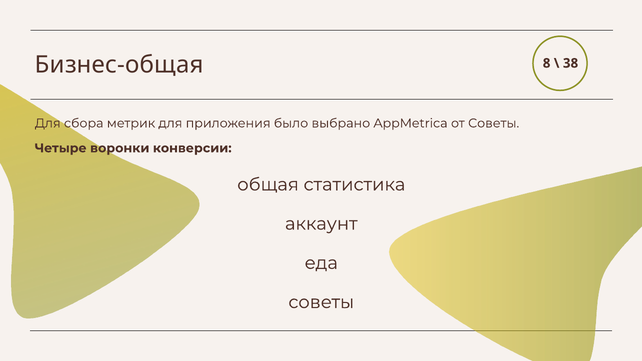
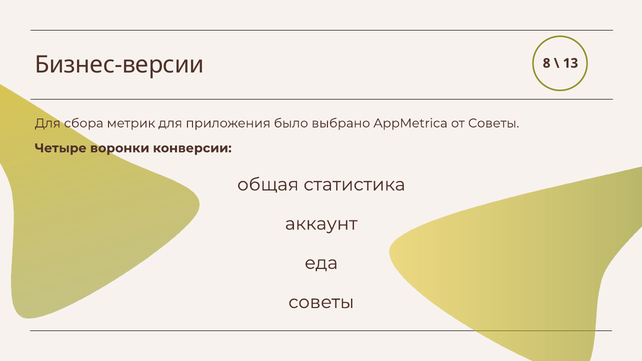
Бизнес-общая: Бизнес-общая -> Бизнес-версии (119, 65)
38: 38 -> 13 (571, 63)
